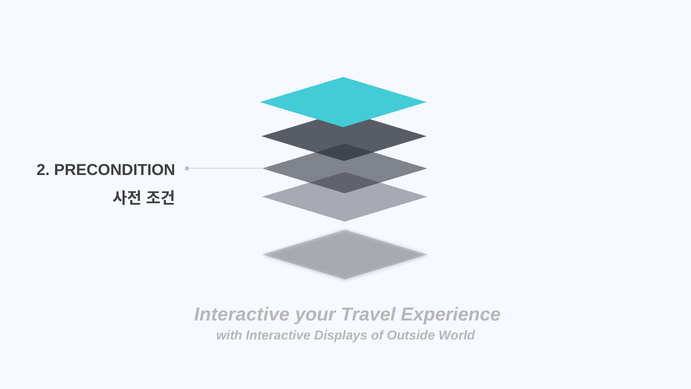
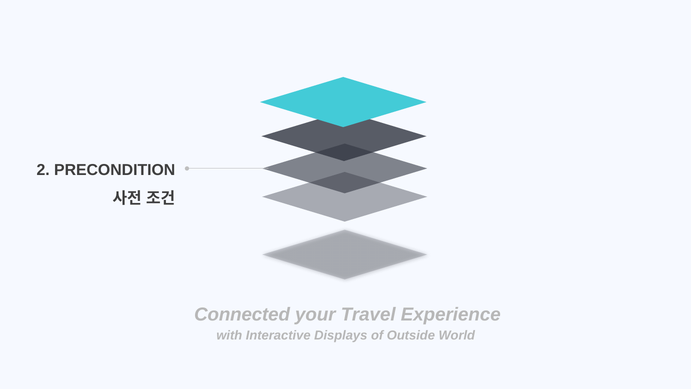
Interactive: Interactive -> Connected (242, 314)
